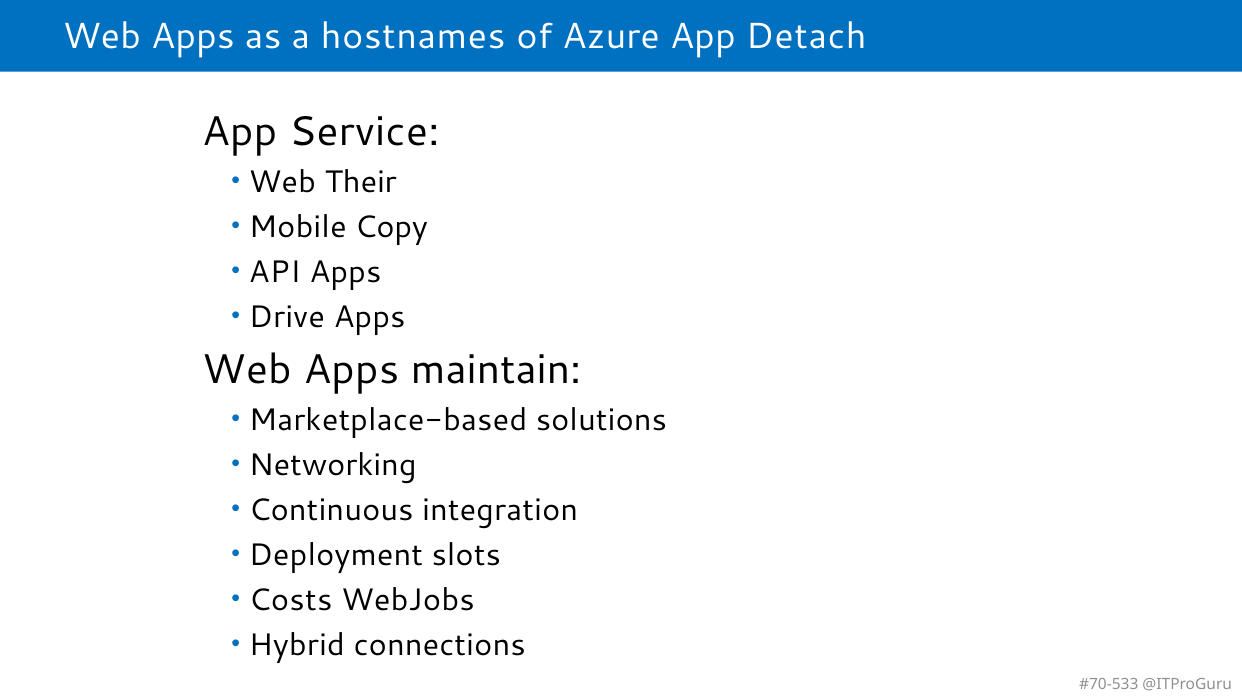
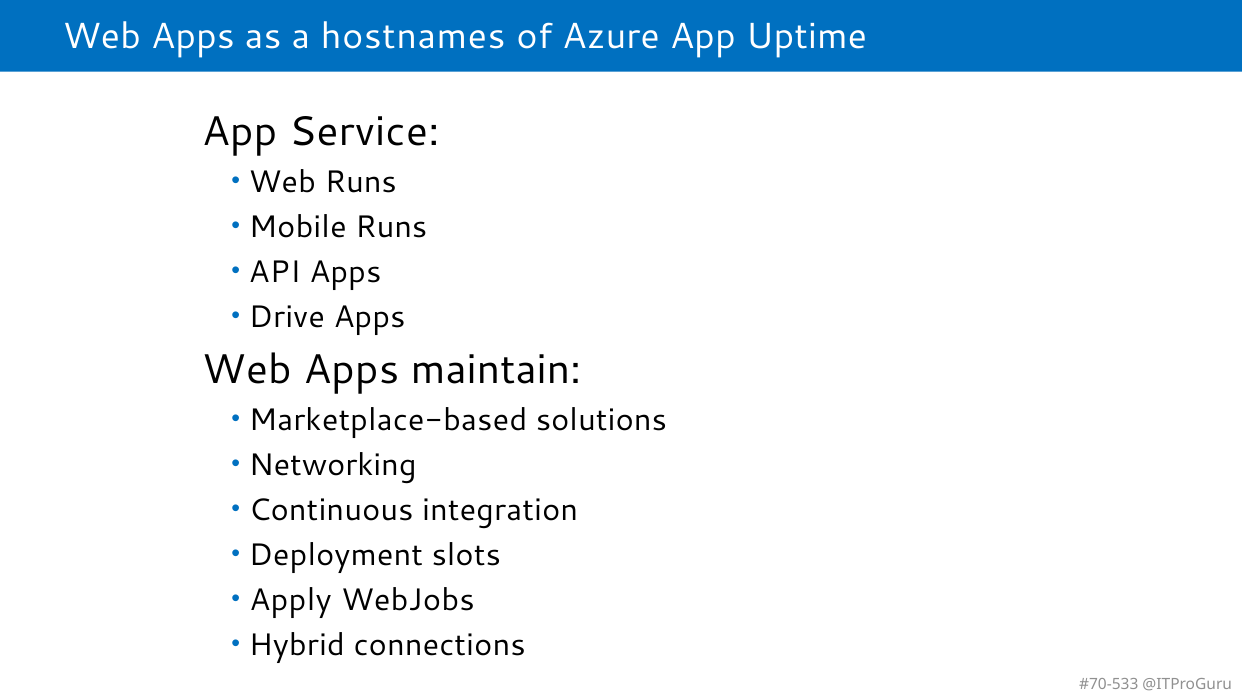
Detach: Detach -> Uptime (806, 37)
Web Their: Their -> Runs (361, 182)
Mobile Copy: Copy -> Runs (391, 227)
Costs: Costs -> Apply (291, 600)
